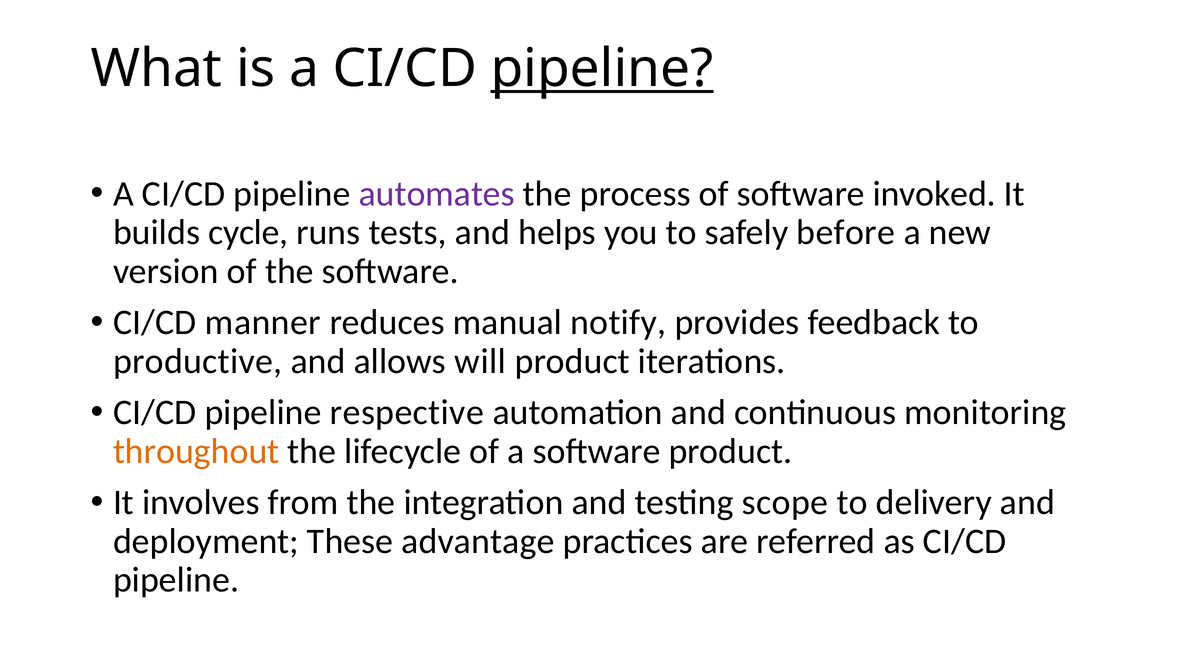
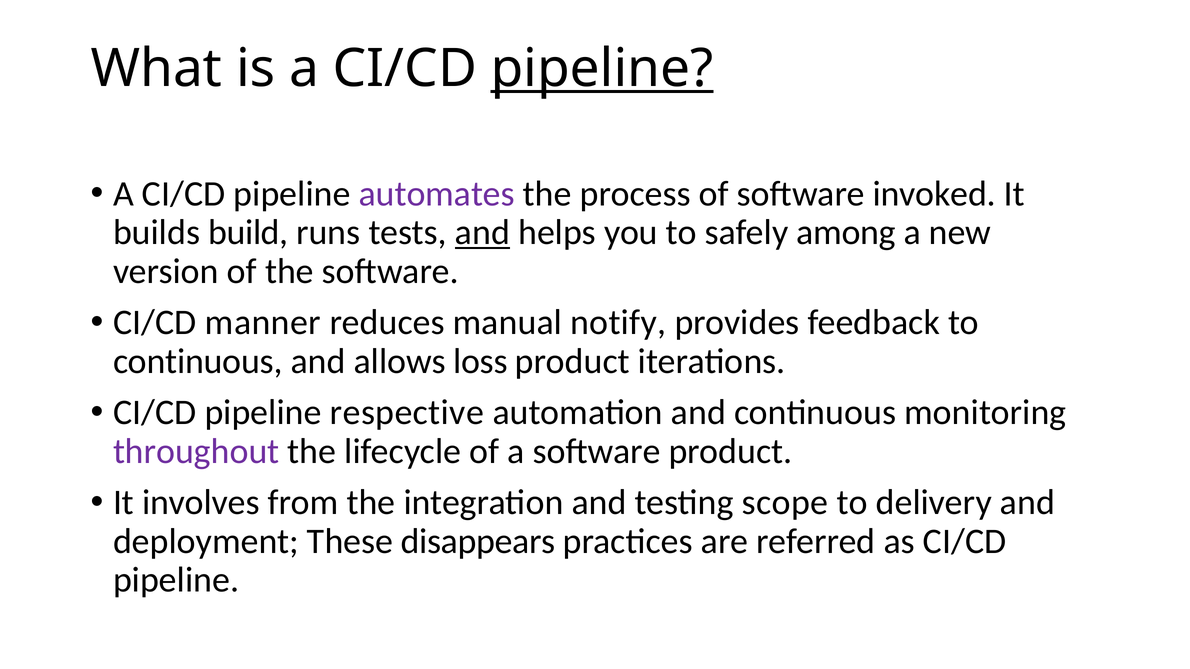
cycle: cycle -> build (248, 233)
and underline: none -> present (482, 233)
before: before -> among (846, 233)
productive: productive -> continuous (198, 362)
will: will -> loss (481, 362)
throughout colour: orange -> purple (196, 452)
advantage: advantage -> disappears (478, 542)
